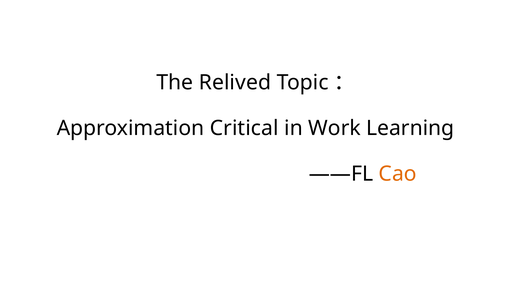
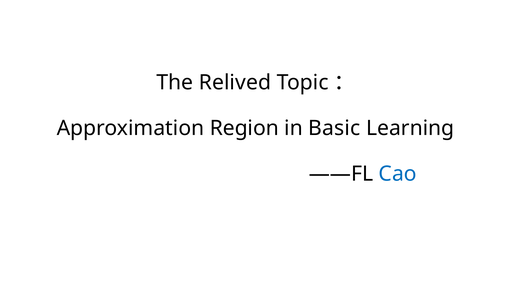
Critical: Critical -> Region (244, 128)
Work: Work -> Basic (334, 128)
Cao colour: orange -> blue (398, 174)
